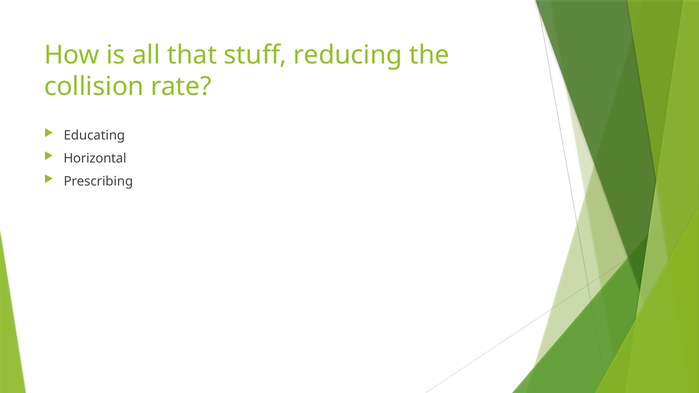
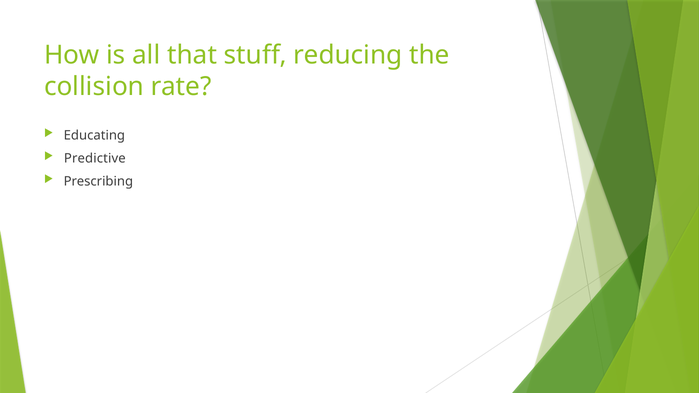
Horizontal: Horizontal -> Predictive (95, 158)
